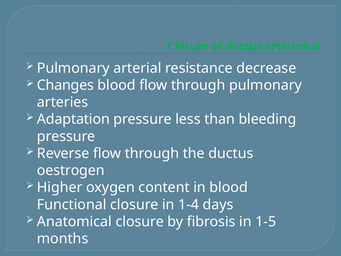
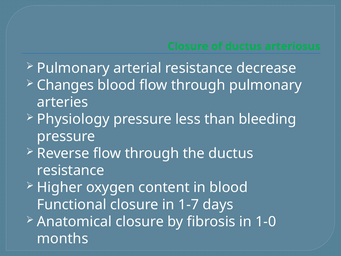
Adaptation: Adaptation -> Physiology (73, 119)
oestrogen: oestrogen -> resistance (71, 170)
1-4: 1-4 -> 1-7 (189, 204)
1-5: 1-5 -> 1-0 (266, 221)
